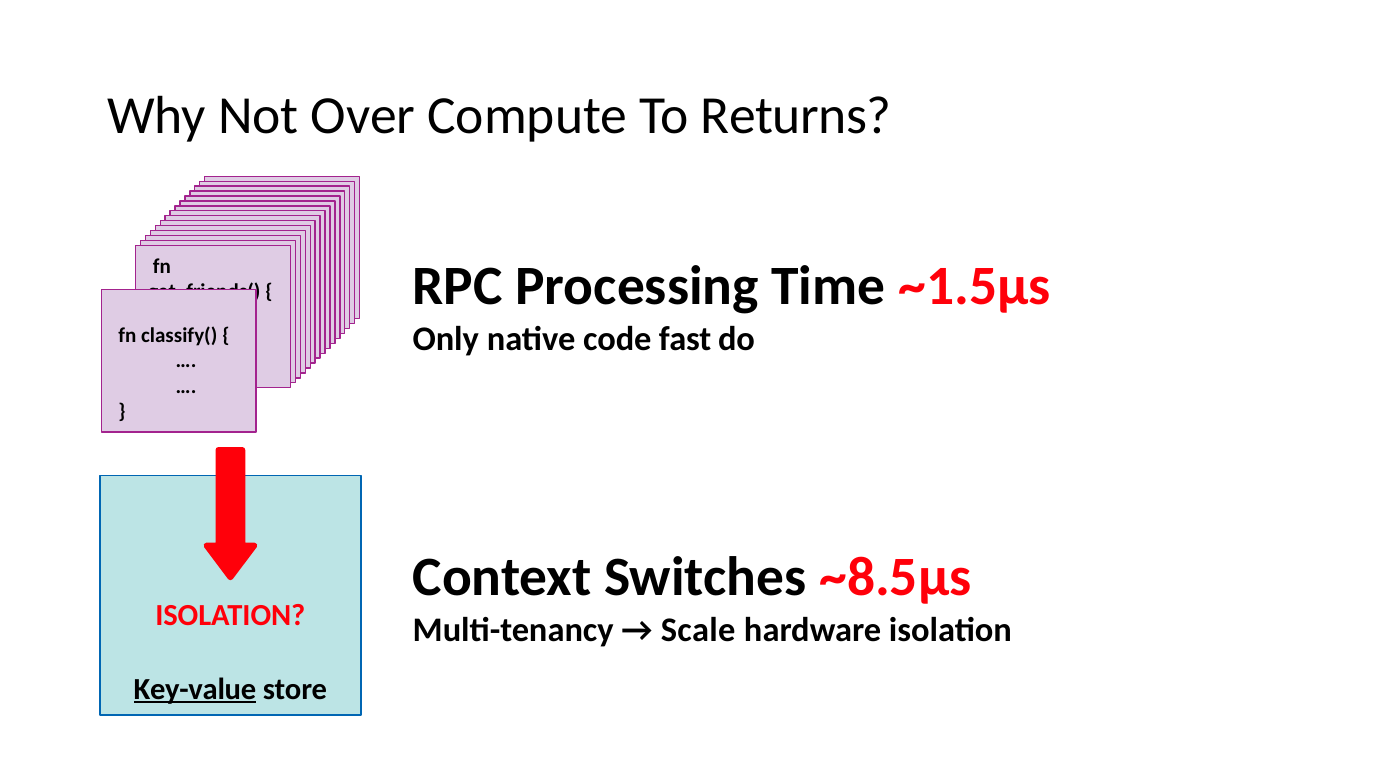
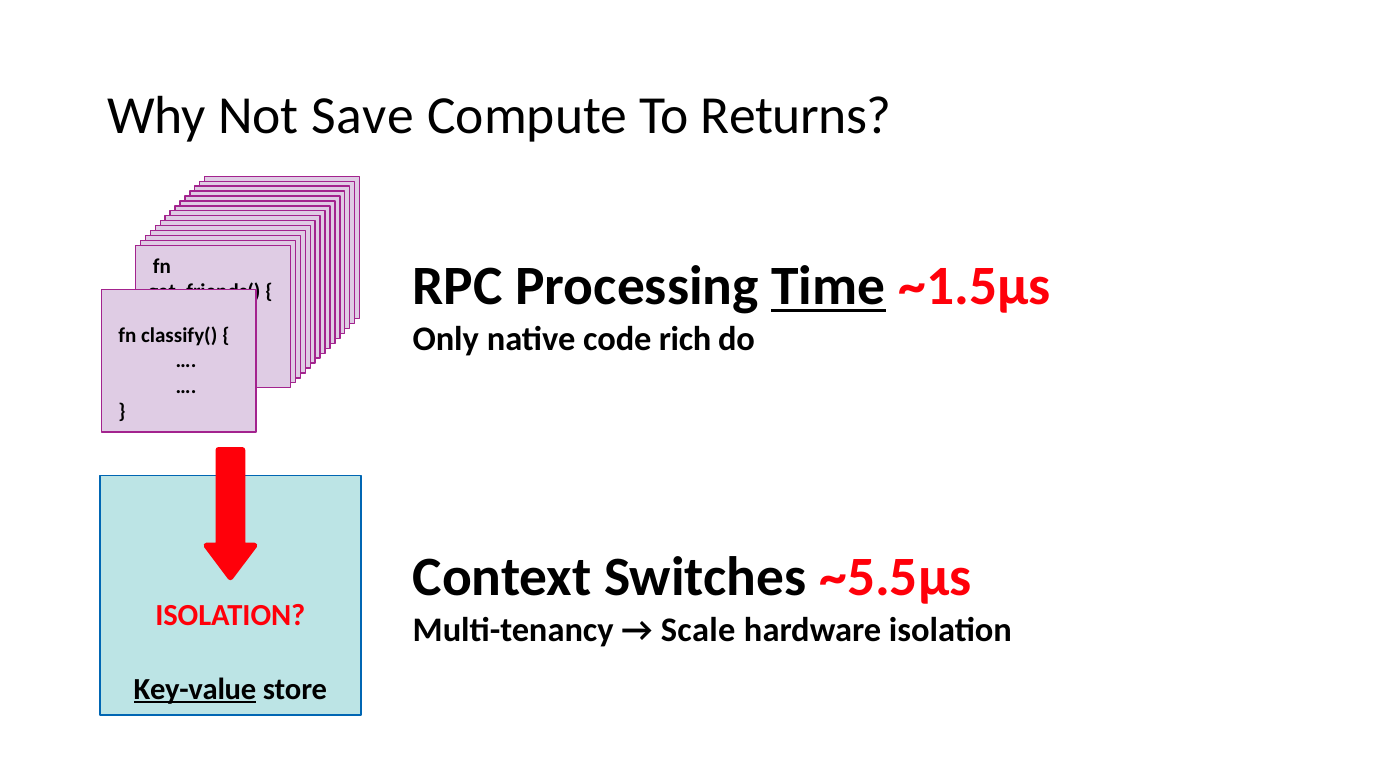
Over: Over -> Save (363, 116)
Time underline: none -> present (828, 286)
fast: fast -> rich (685, 339)
~8.5µs: ~8.5µs -> ~5.5µs (895, 578)
